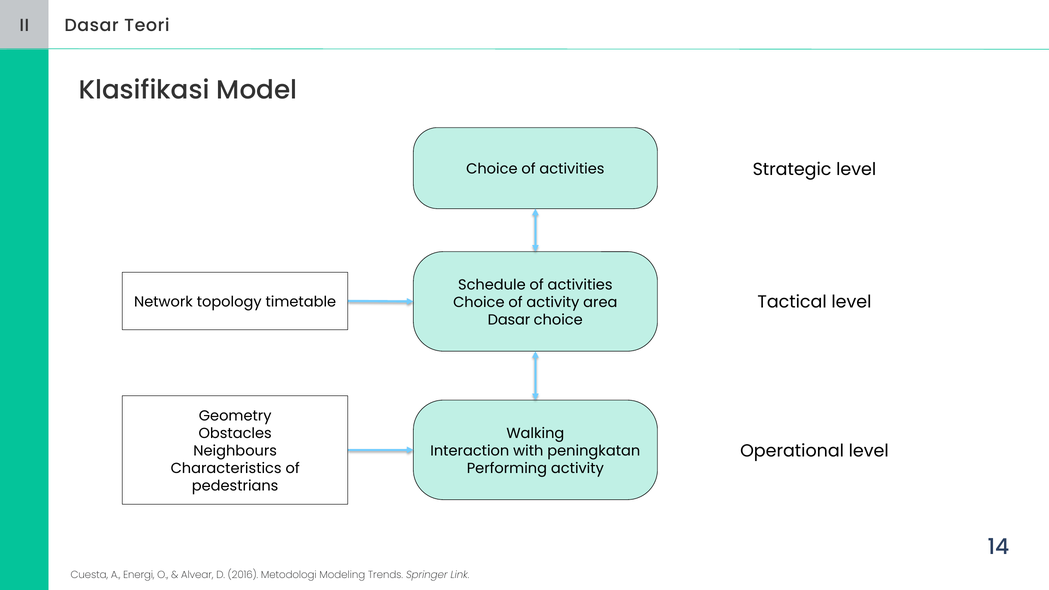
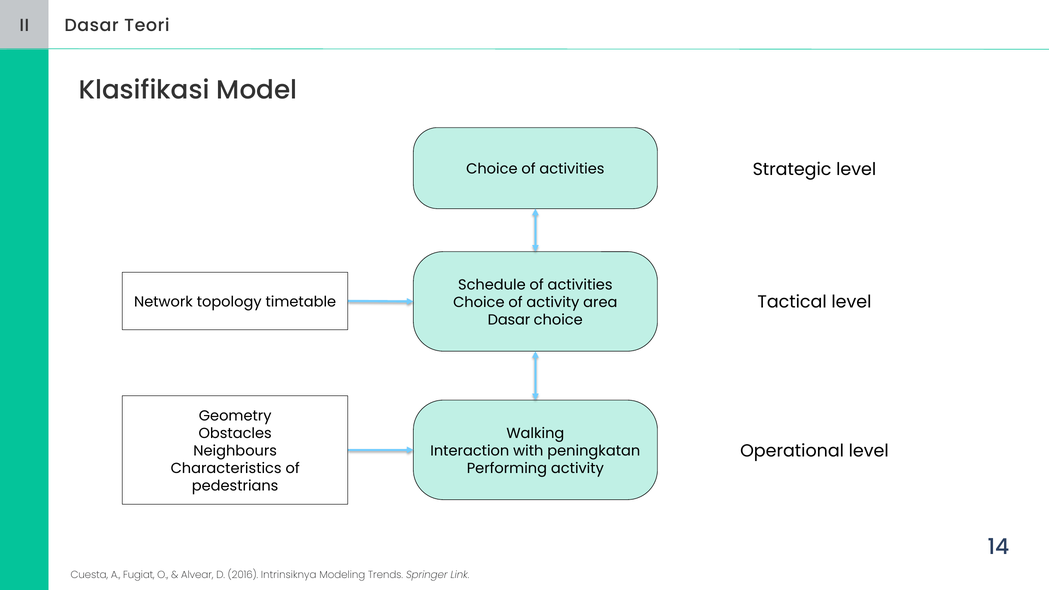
Energi: Energi -> Fugiat (139, 575)
Metodologi: Metodologi -> Intrinsiknya (289, 575)
